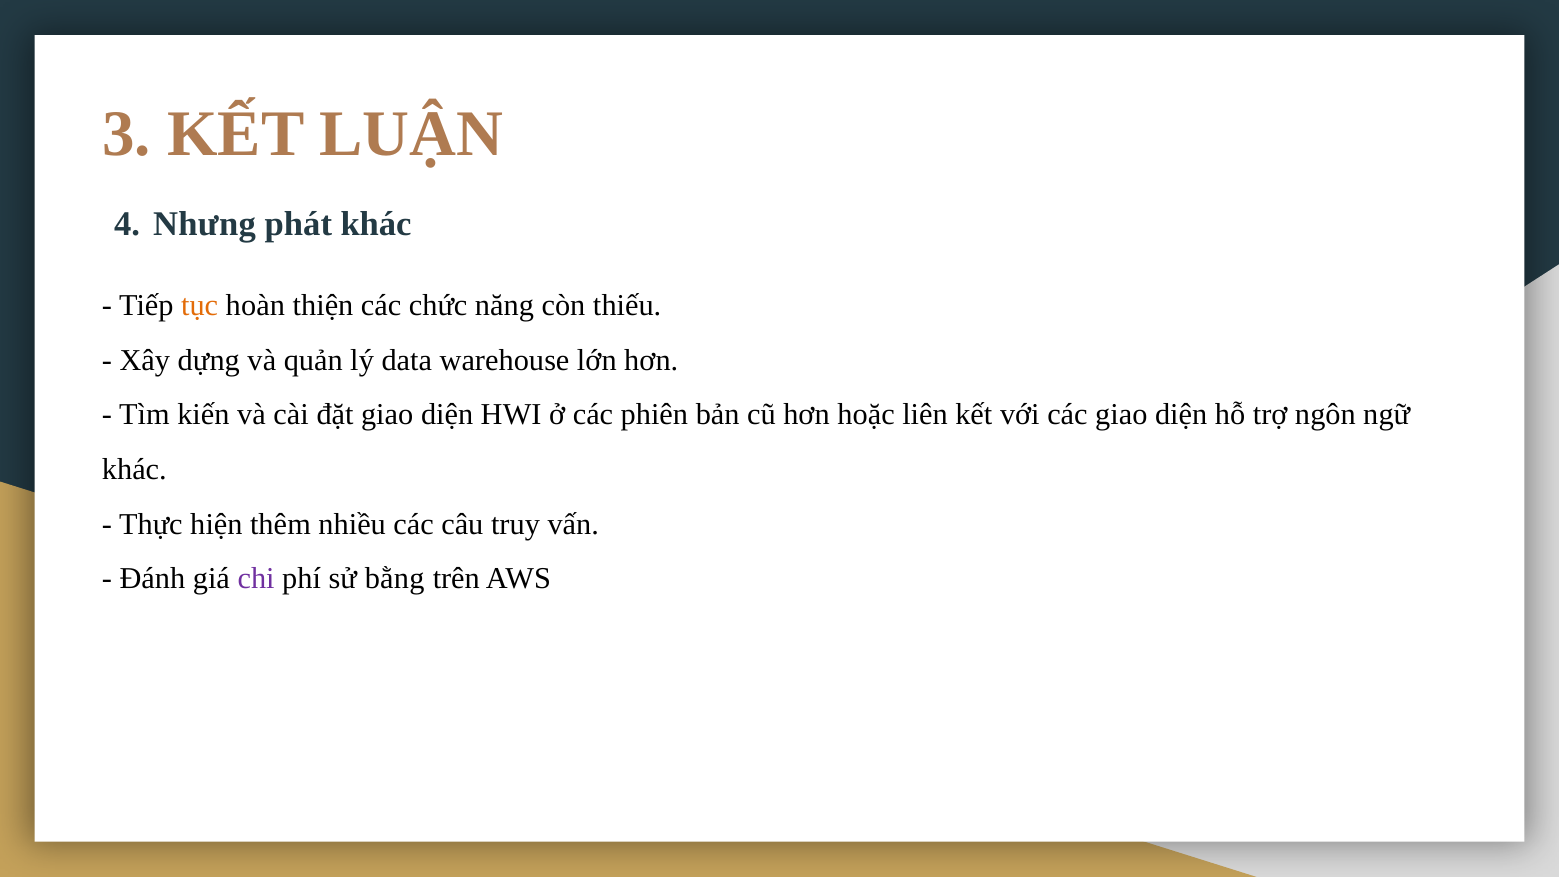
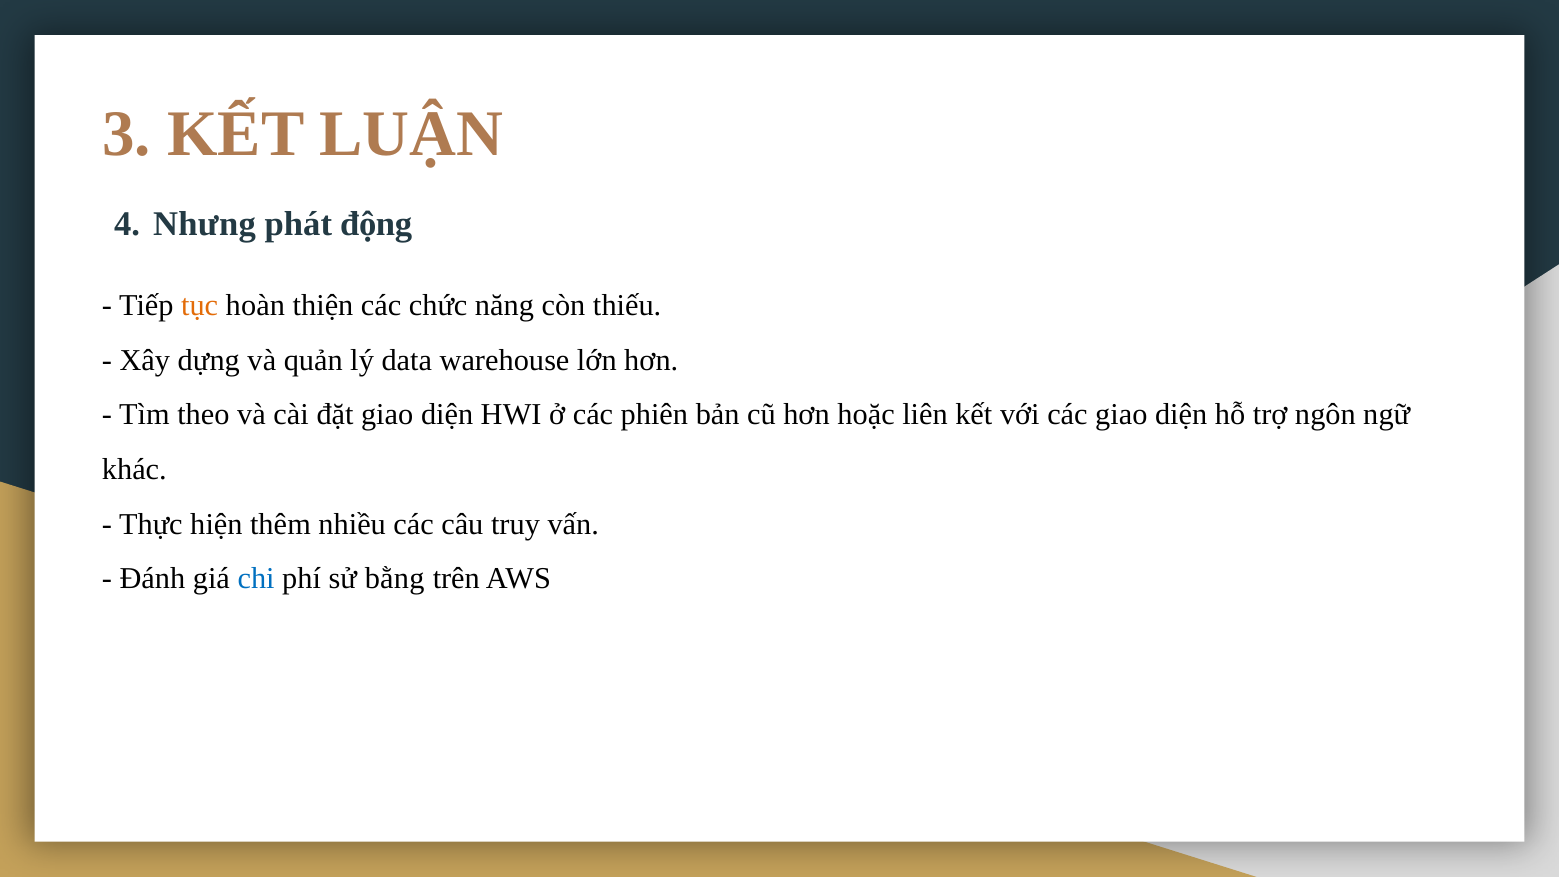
phát khác: khác -> động (376, 224)
kiến: kiến -> theo (203, 415)
chi colour: purple -> blue (256, 579)
